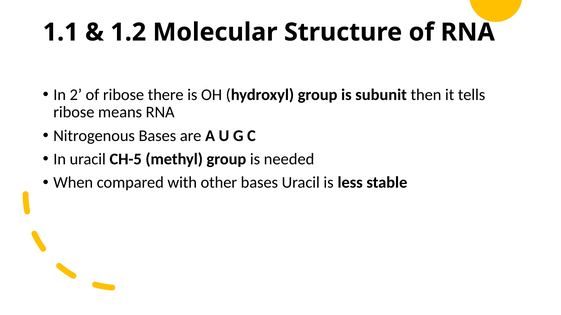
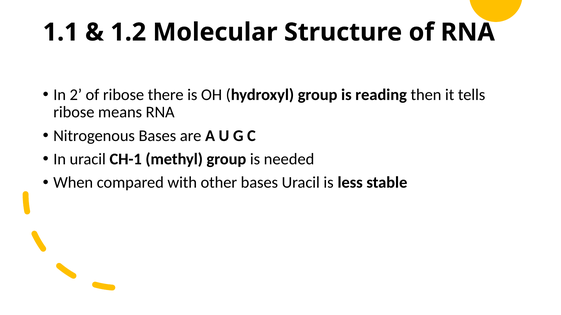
subunit: subunit -> reading (381, 95)
CH-5: CH-5 -> CH-1 (126, 159)
